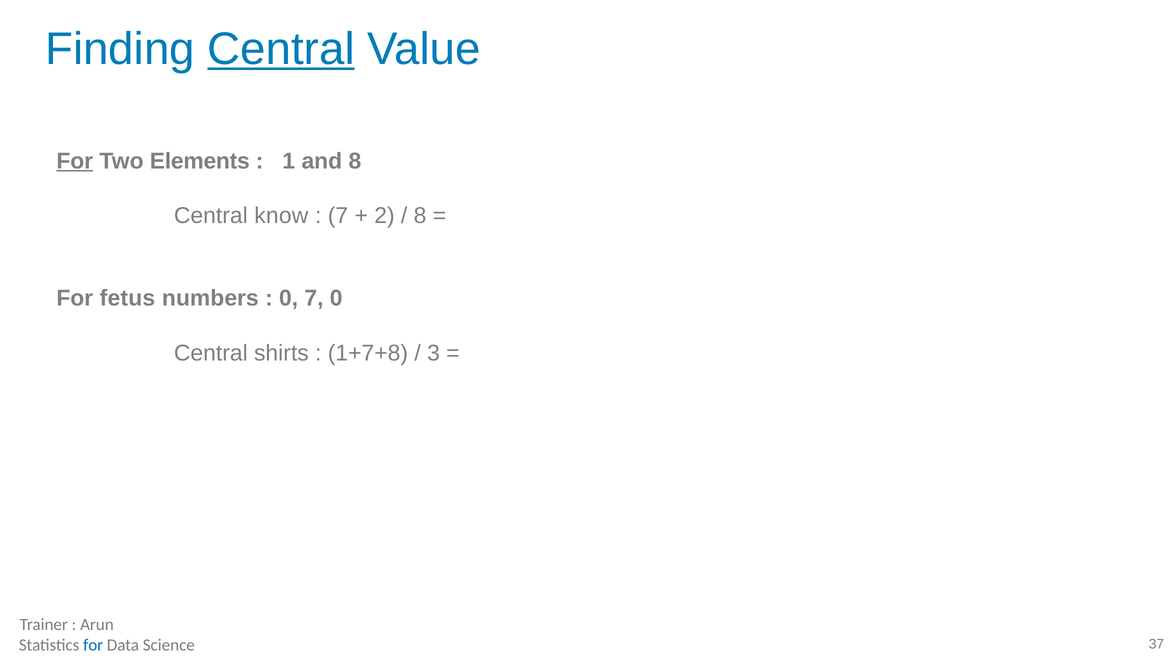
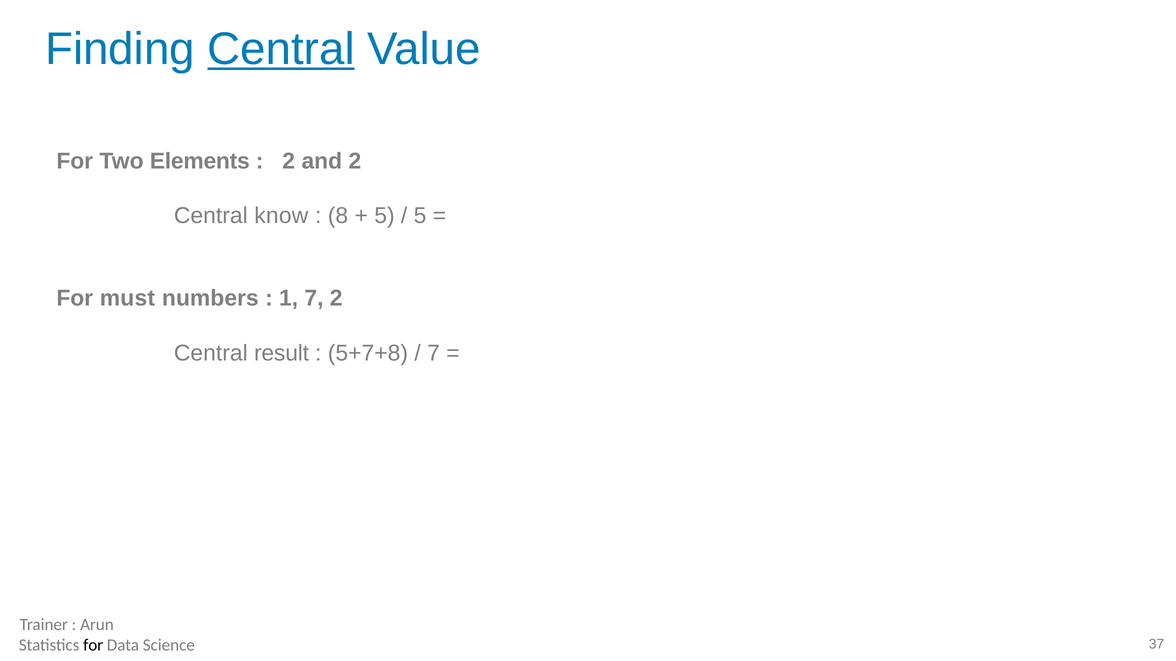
For underline: present -> none (75, 161)
1: 1 -> 2 (289, 161)
and 8: 8 -> 2 (355, 161)
7: 7 -> 8 (338, 216)
2: 2 -> 5 (385, 216)
8: 8 -> 5 (420, 216)
fetus: fetus -> must (127, 298)
0: 0 -> 1 (289, 298)
7 0: 0 -> 2 (336, 298)
shirts: shirts -> result (282, 353)
1+7+8: 1+7+8 -> 5+7+8 (368, 353)
3: 3 -> 7 (434, 353)
for colour: blue -> black (93, 646)
